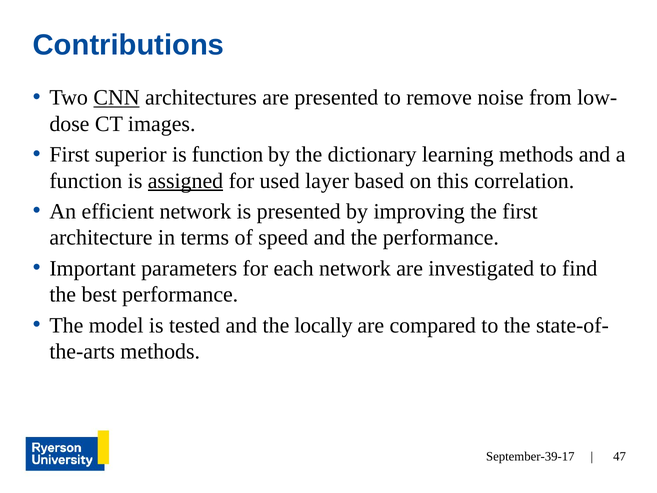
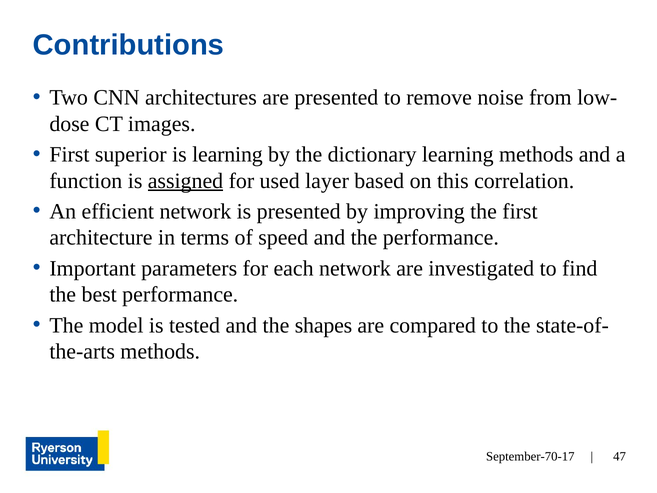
CNN underline: present -> none (117, 98)
is function: function -> learning (227, 154)
locally: locally -> shapes (323, 325)
September-39-17: September-39-17 -> September-70-17 (530, 456)
